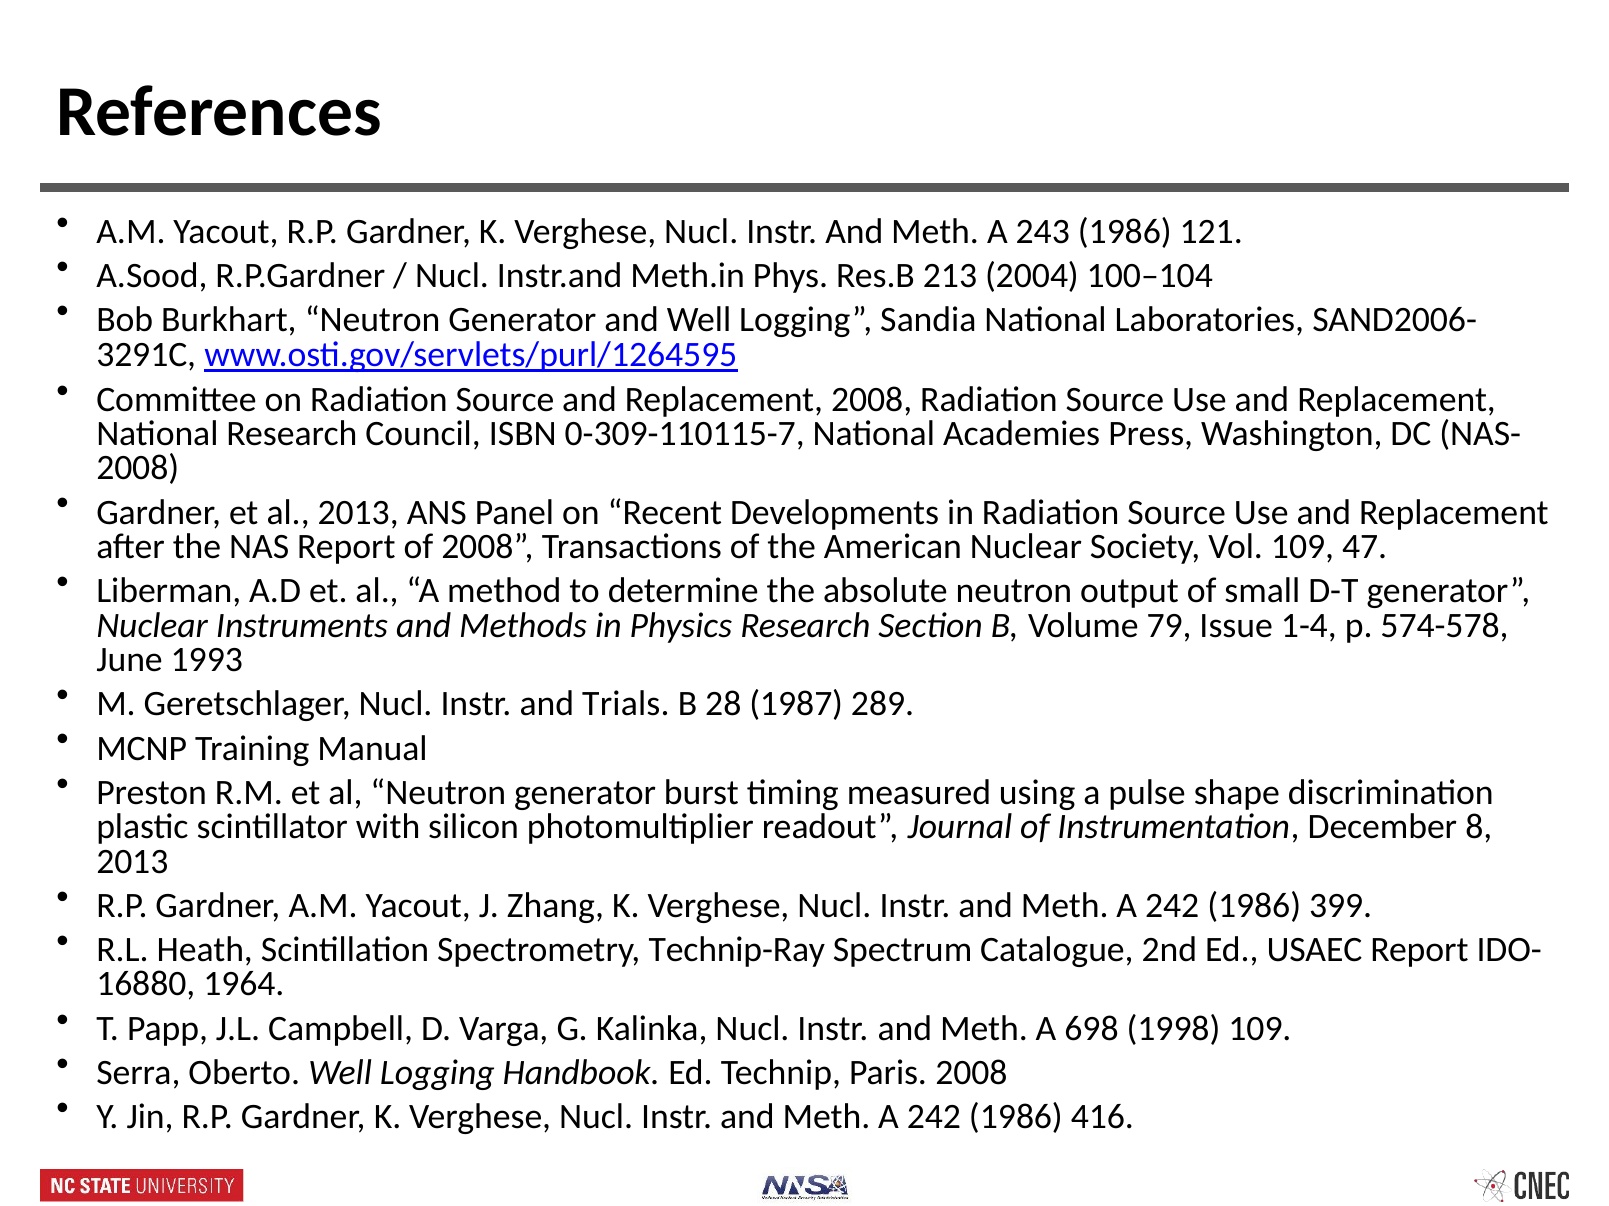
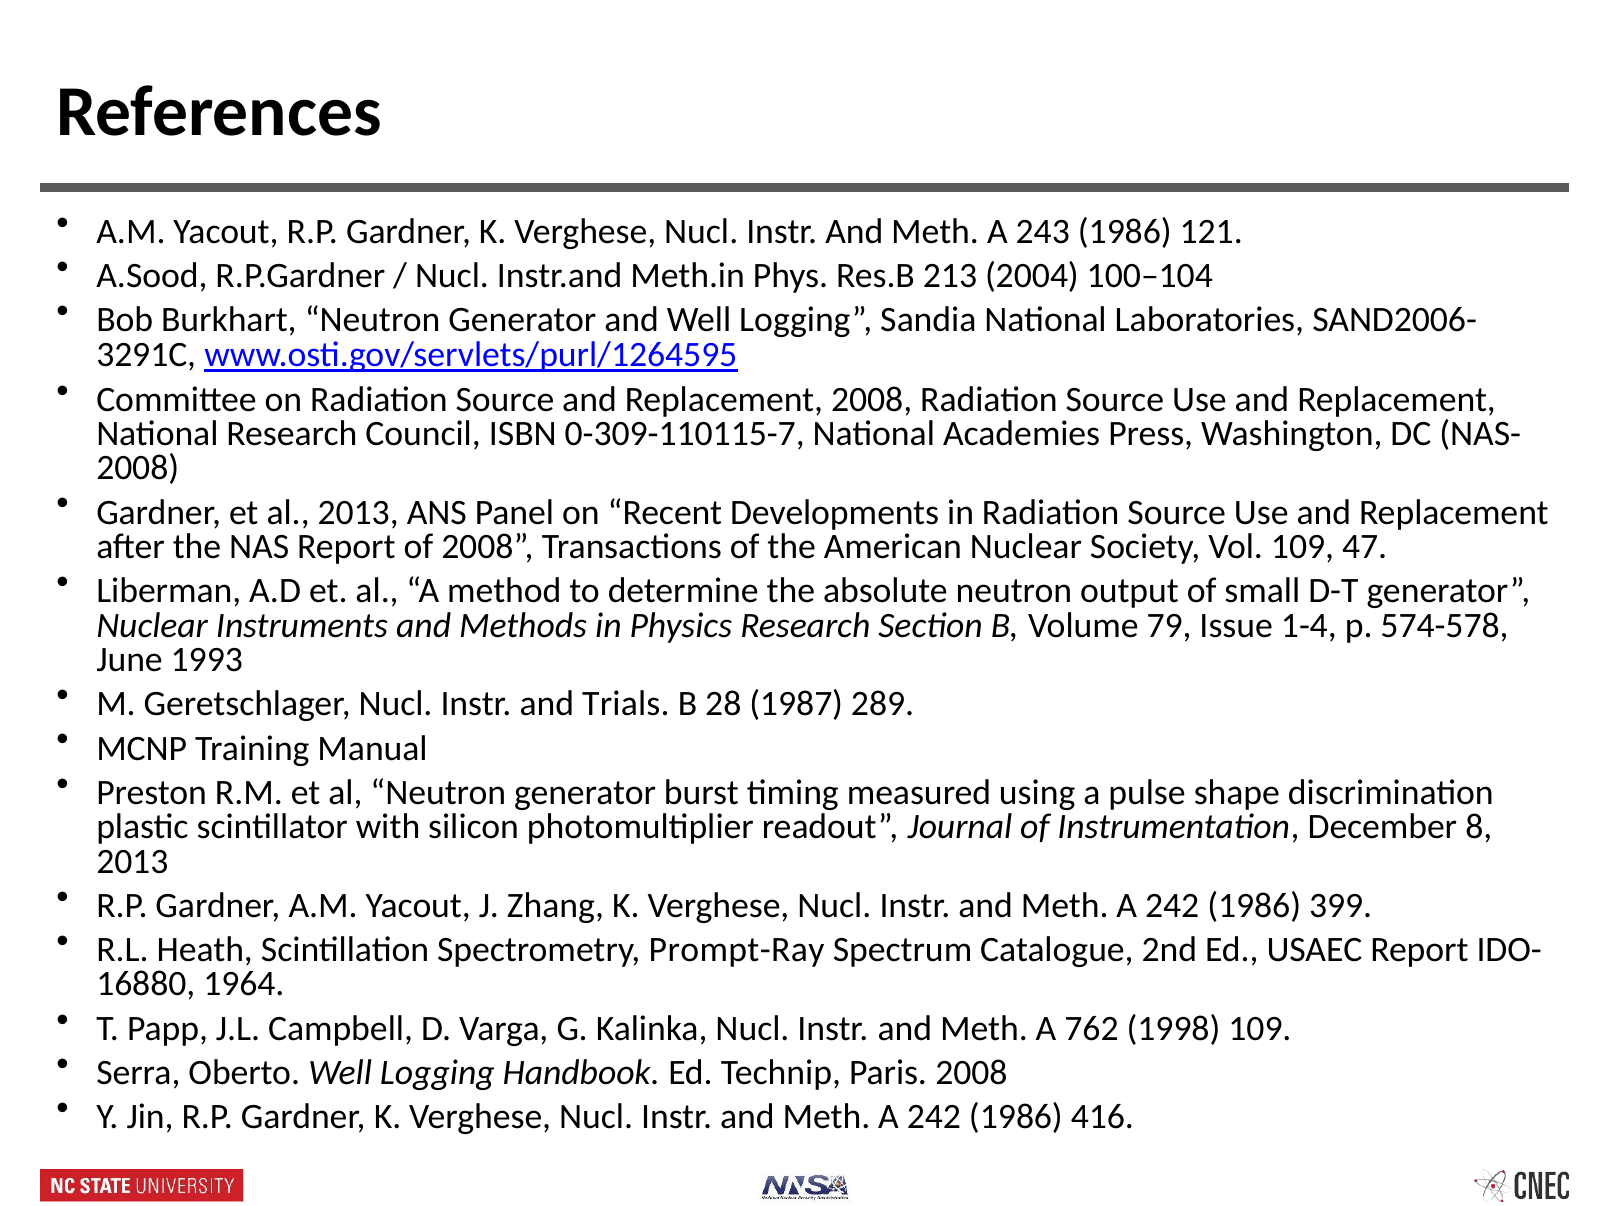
Technip-Ray: Technip-Ray -> Prompt-Ray (737, 950)
698: 698 -> 762 (1091, 1029)
